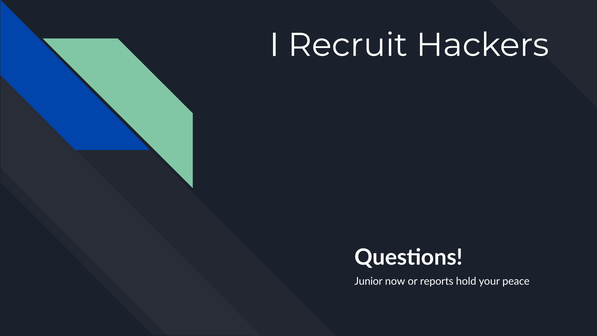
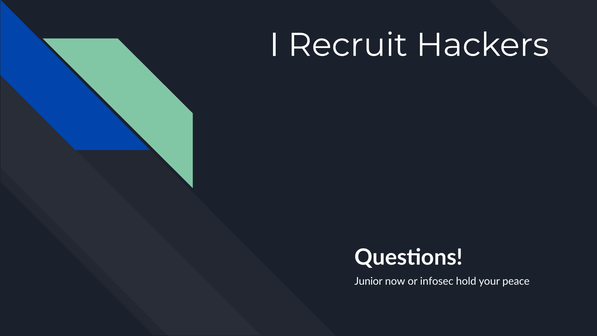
reports: reports -> infosec (437, 281)
